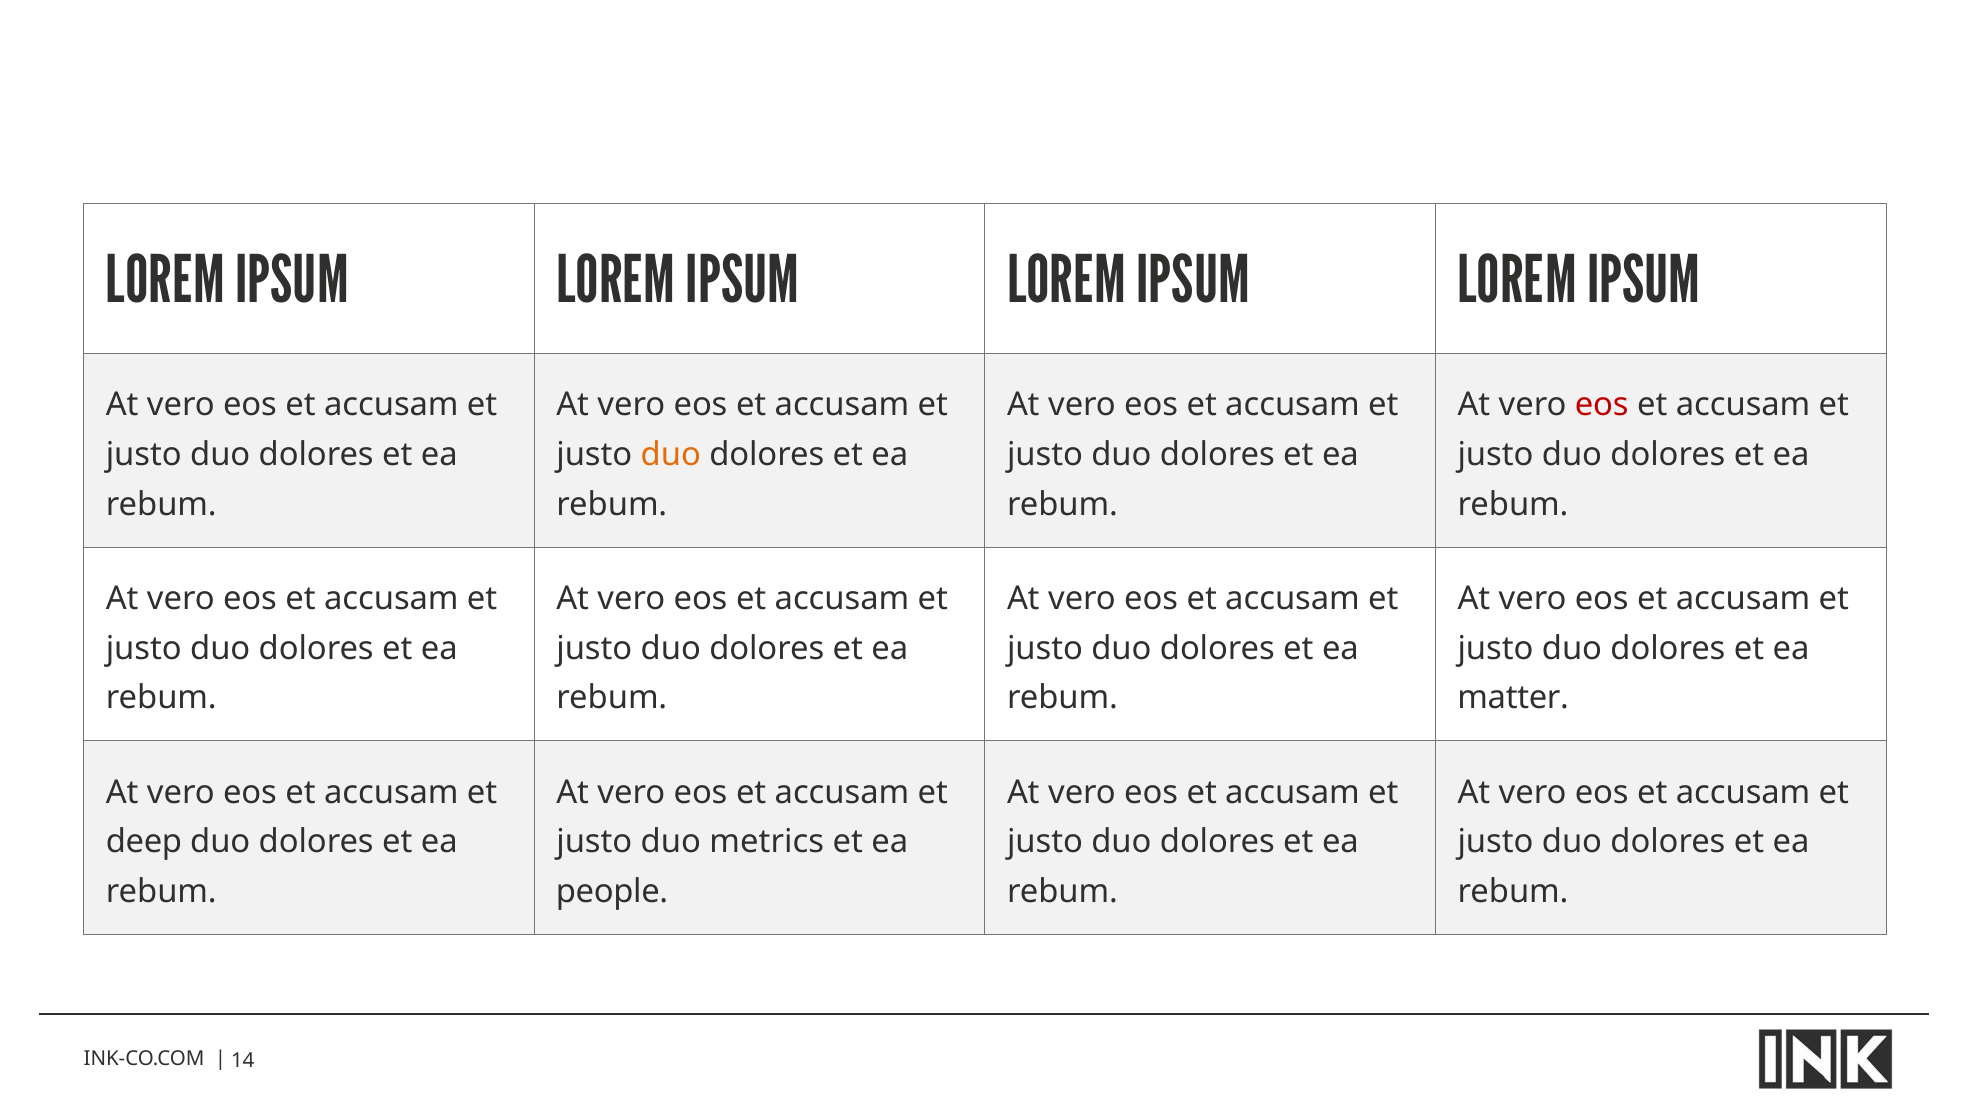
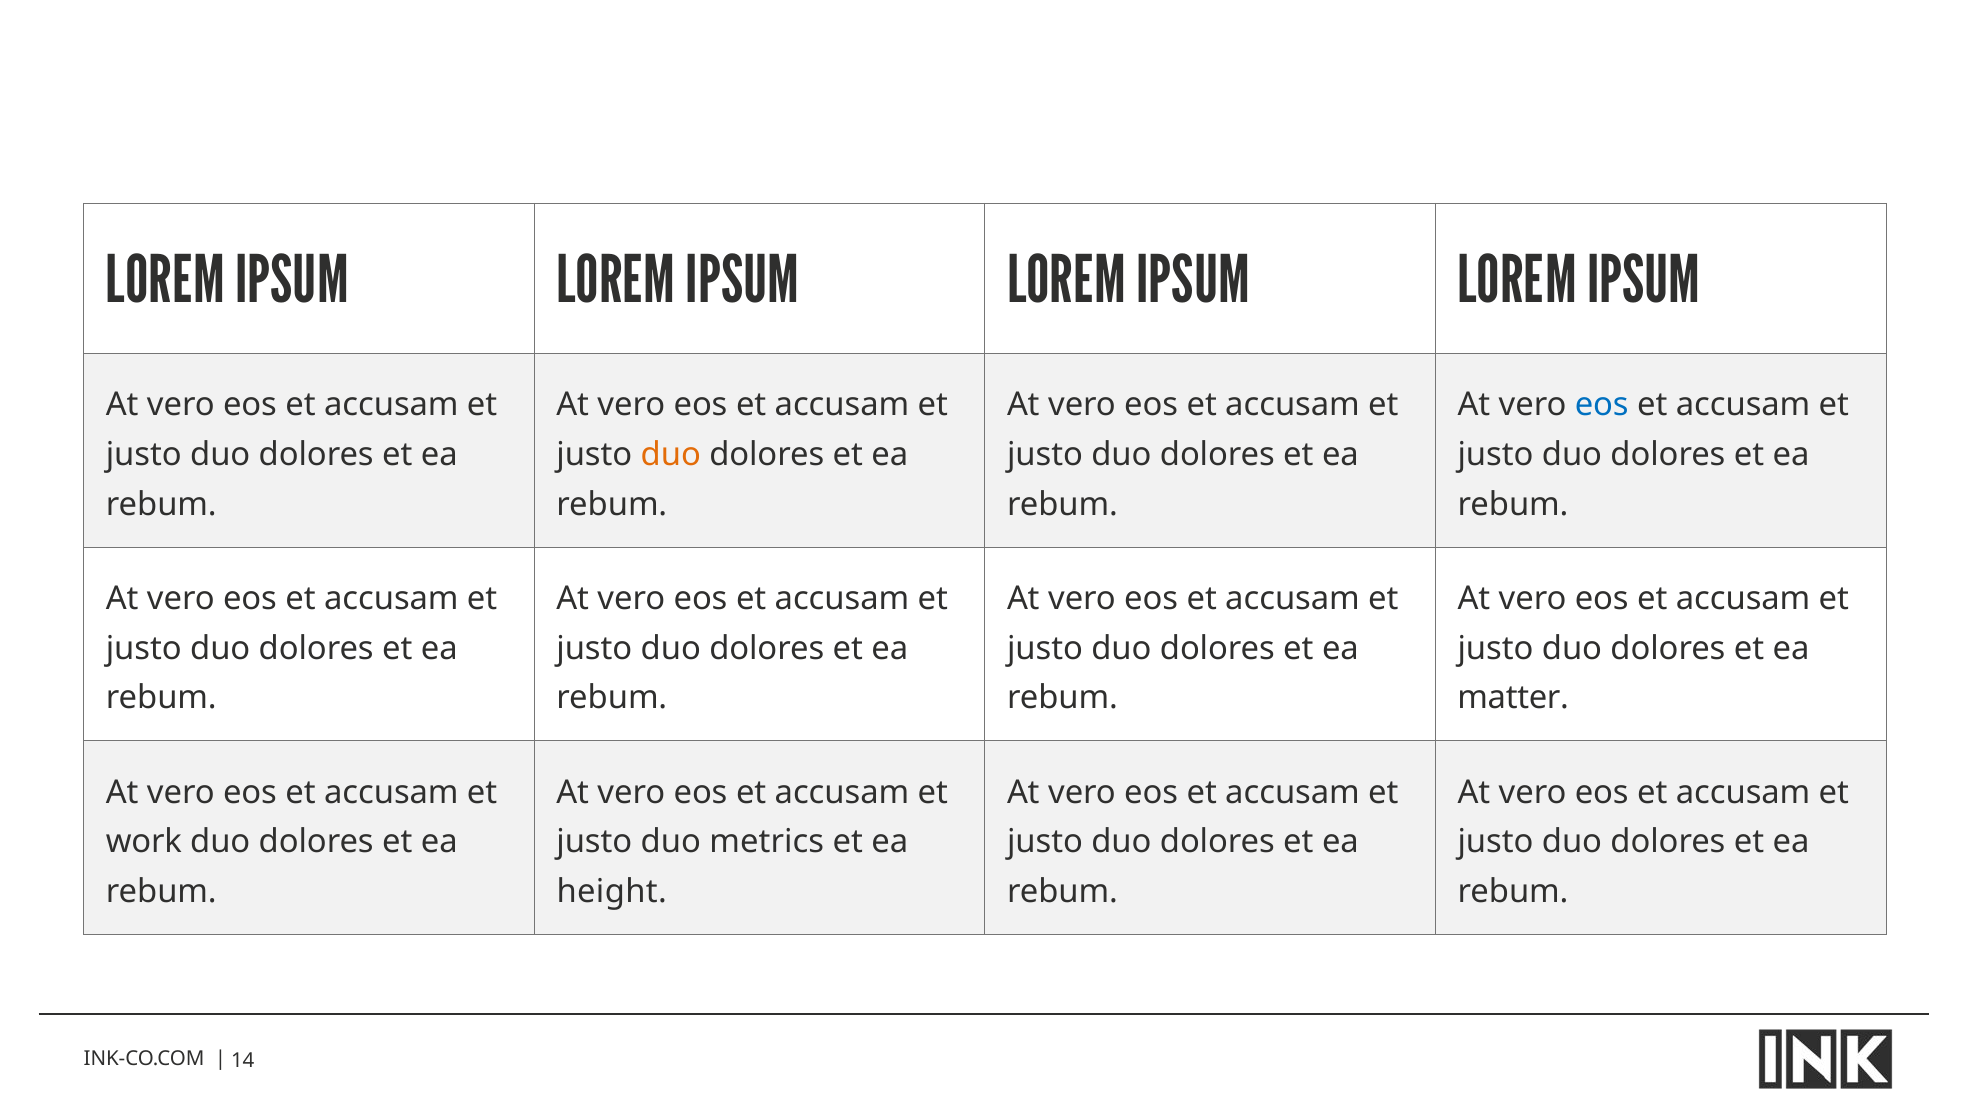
eos colour: red -> blue (1602, 405)
deep: deep -> work (144, 842)
people: people -> height (612, 892)
